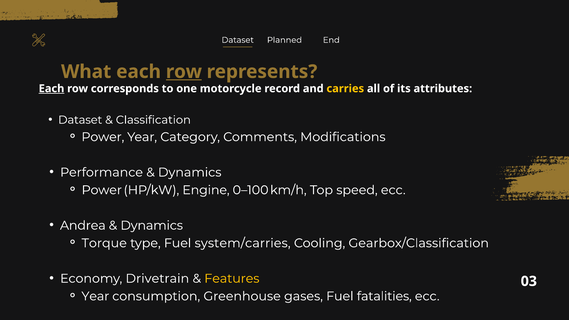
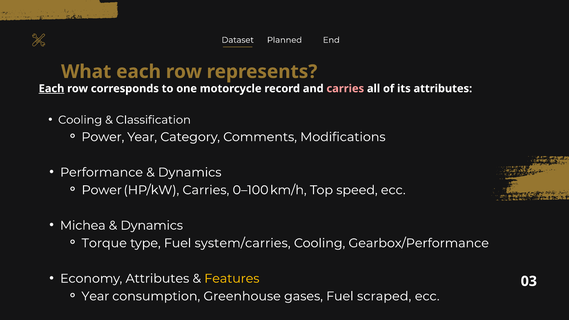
row underline: present -> none (184, 72)
carries colour: yellow -> pink (345, 89)
Dataset: Dataset -> Cooling (80, 120)
HP/kW Engine: Engine -> Carries (206, 190)
Andrea: Andrea -> Michea (83, 225)
Gearbox/Classification: Gearbox/Classification -> Gearbox/Performance (419, 243)
Economy Drivetrain: Drivetrain -> Attributes (157, 279)
fatalities: fatalities -> scraped (384, 296)
